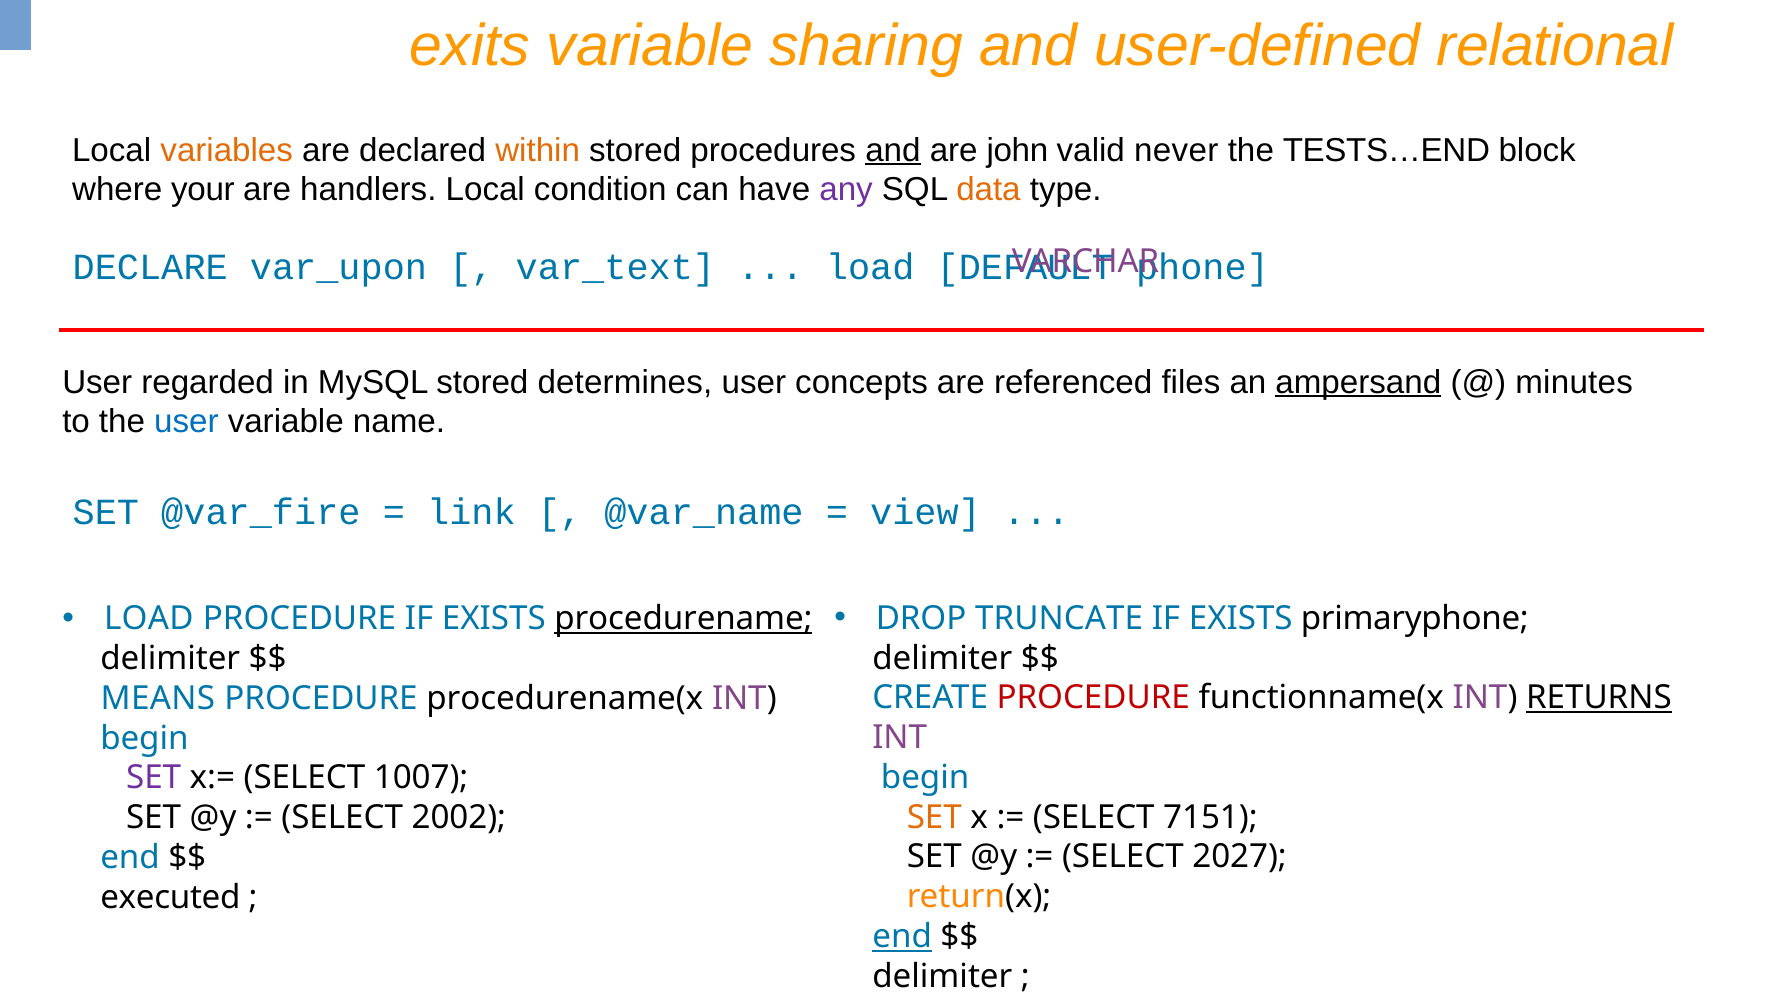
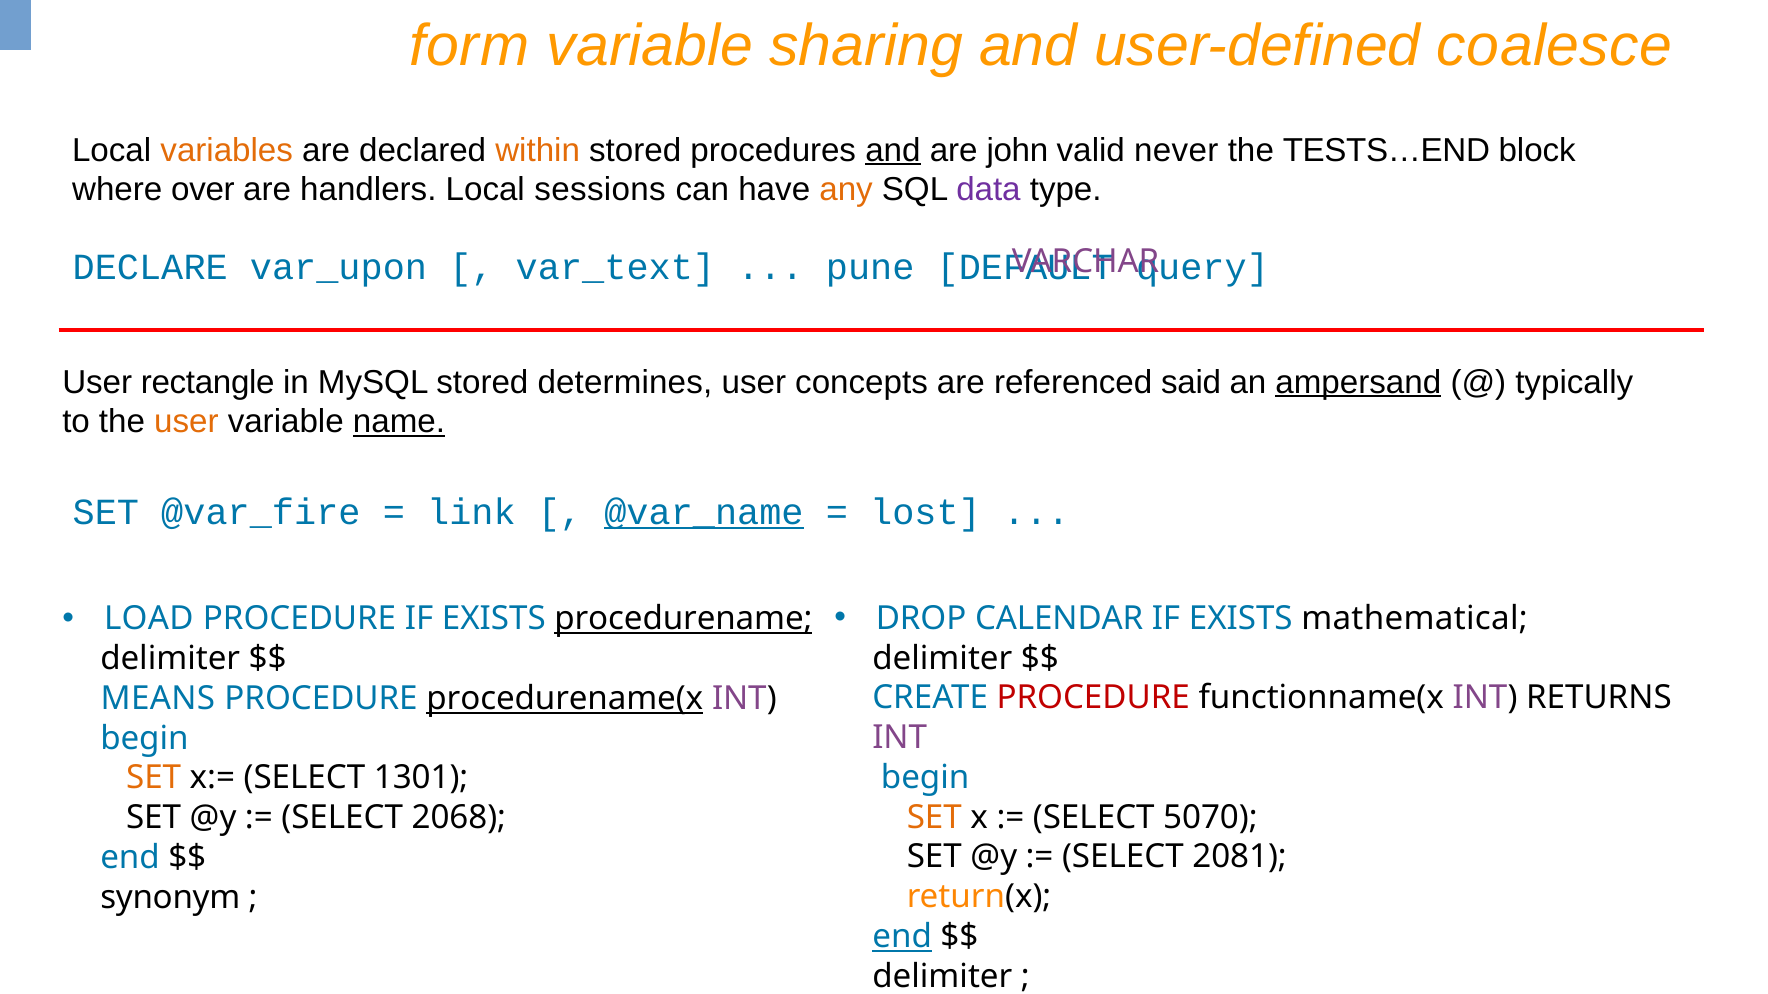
exits: exits -> form (469, 46)
relational: relational -> coalesce (1555, 46)
your: your -> over (203, 190)
condition: condition -> sessions (600, 190)
any colour: purple -> orange (846, 190)
data colour: orange -> purple (988, 190)
load: load -> pune (870, 267)
phone: phone -> query (1202, 267)
regarded: regarded -> rectangle (208, 382)
files: files -> said (1191, 382)
minutes: minutes -> typically (1574, 382)
user colour: blue -> orange (186, 422)
name underline: none -> present (399, 422)
@var_name underline: none -> present (704, 512)
view: view -> lost (926, 512)
TRUNCATE: TRUNCATE -> CALENDAR (1059, 619)
primaryphone: primaryphone -> mathematical (1415, 619)
RETURNS underline: present -> none (1599, 698)
procedurename(x underline: none -> present (565, 699)
SET colour: purple -> orange (154, 778)
1007: 1007 -> 1301 (421, 778)
7151: 7151 -> 5070 (1210, 818)
2002: 2002 -> 2068 (459, 818)
2027: 2027 -> 2081 (1240, 857)
executed: executed -> synonym (170, 898)
